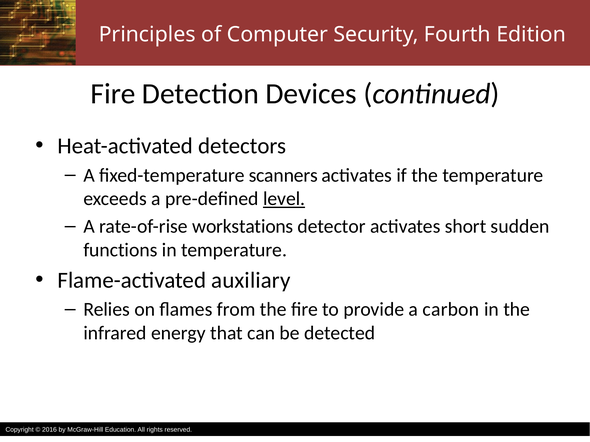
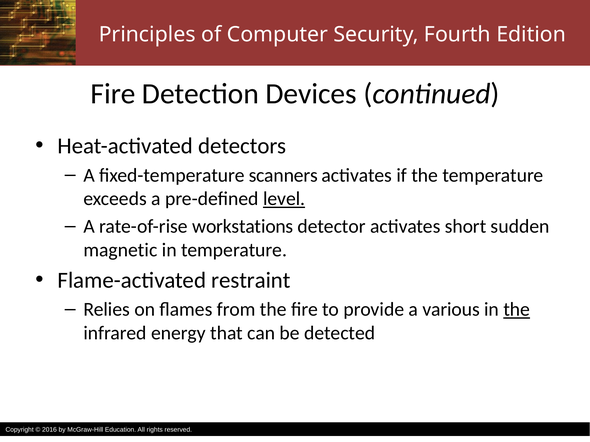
functions: functions -> magnetic (120, 250)
auxiliary: auxiliary -> restraint (251, 281)
carbon: carbon -> various (451, 310)
the underline: none -> present (517, 310)
